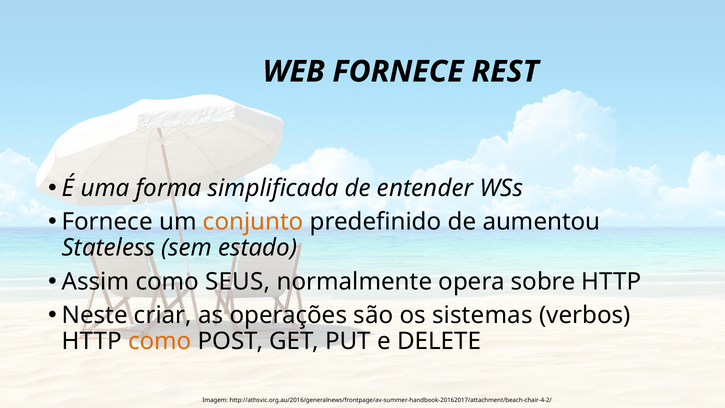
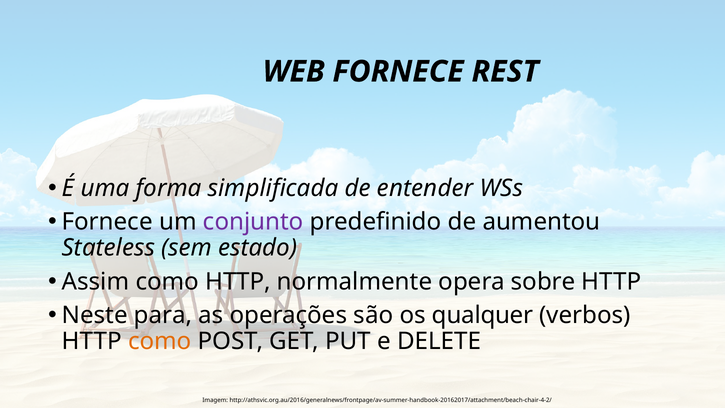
conjunto colour: orange -> purple (253, 222)
como SEUS: SEUS -> HTTP (238, 281)
criar: criar -> para (163, 315)
sistemas: sistemas -> qualquer (483, 315)
